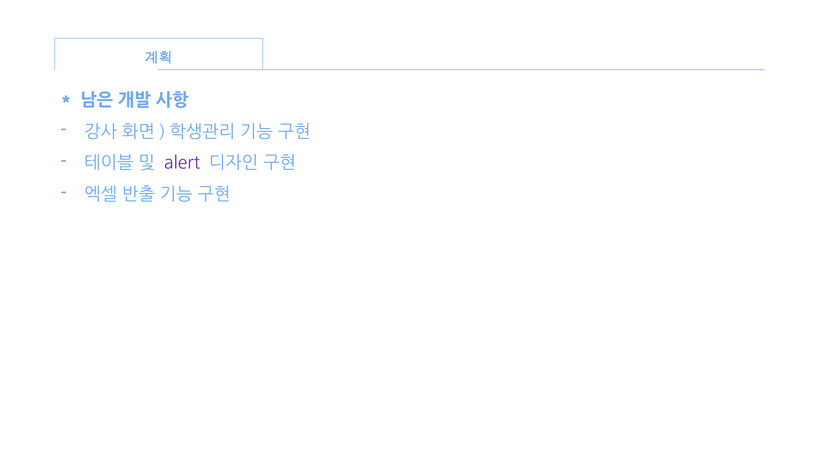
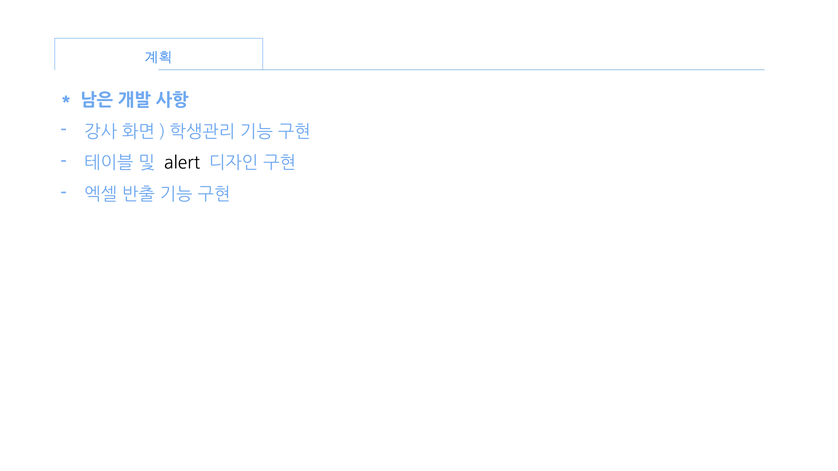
alert colour: purple -> black (182, 163)
